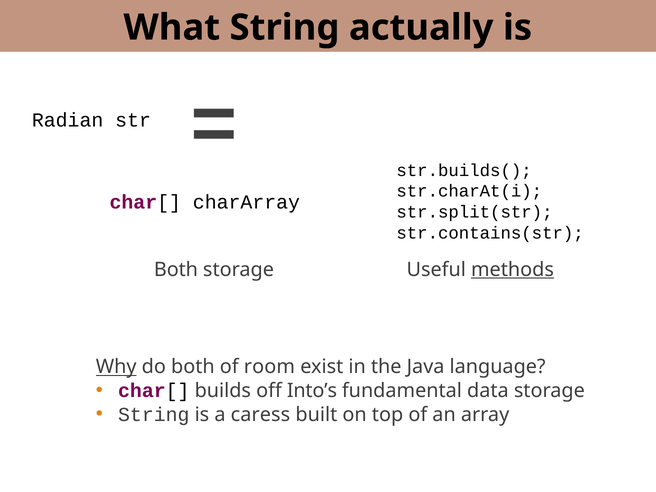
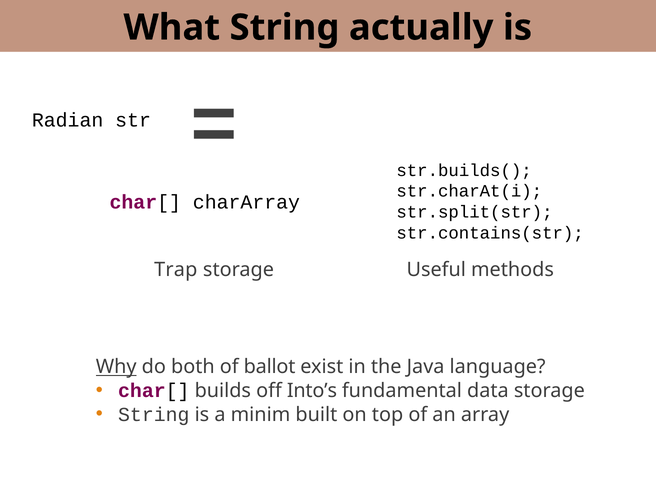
Both: Both -> Trap (176, 269)
methods underline: present -> none (512, 269)
room: room -> ballot (270, 367)
caress: caress -> minim (260, 414)
